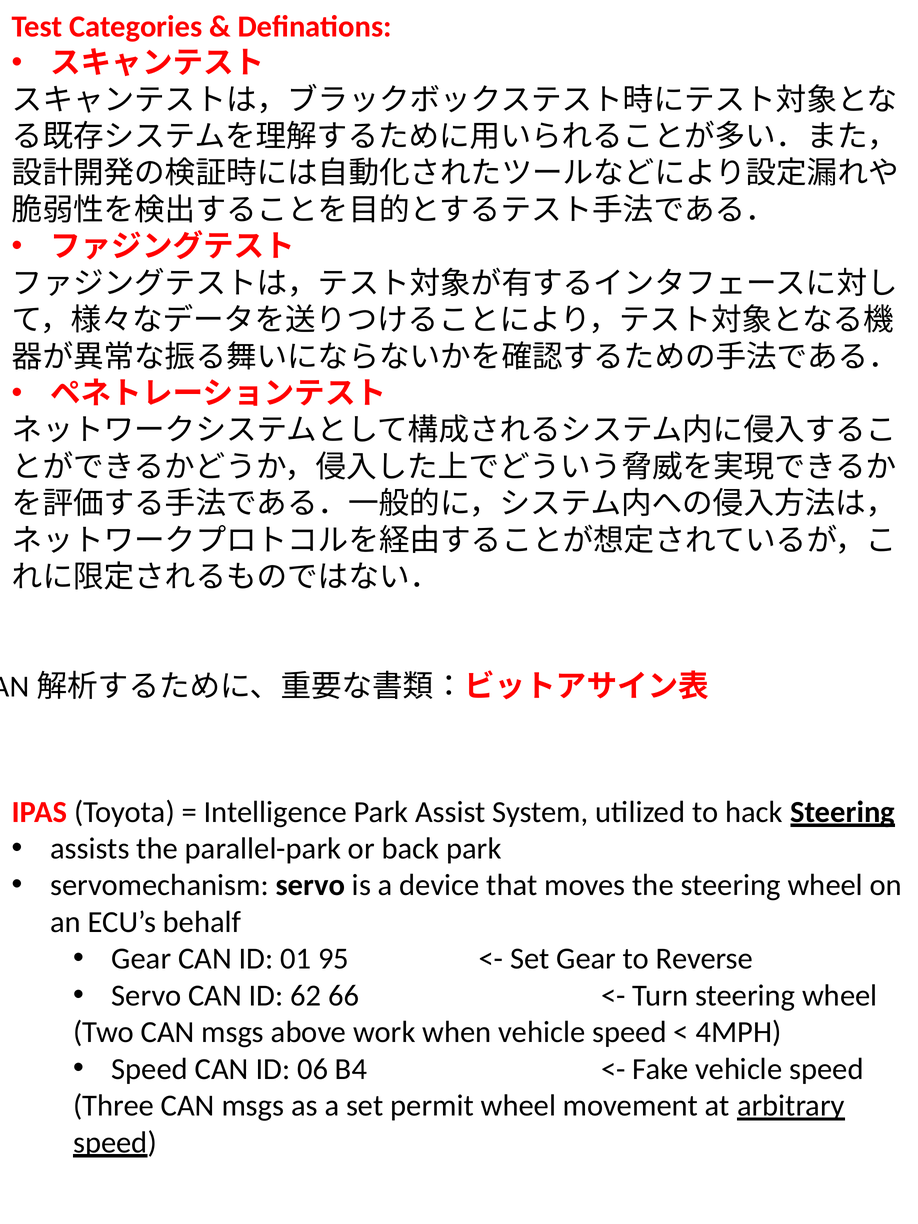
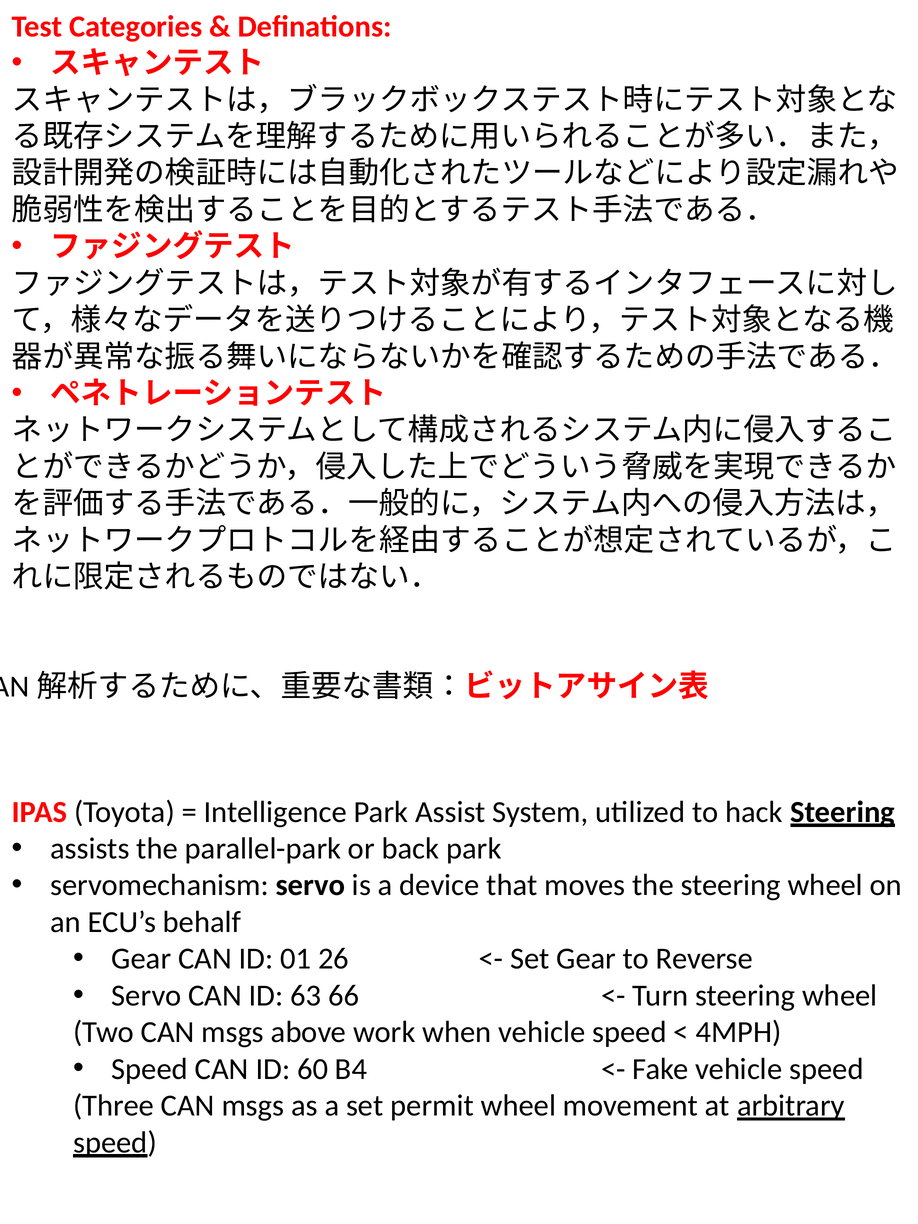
95: 95 -> 26 (333, 959)
62: 62 -> 63 (306, 996)
06: 06 -> 60 (313, 1069)
